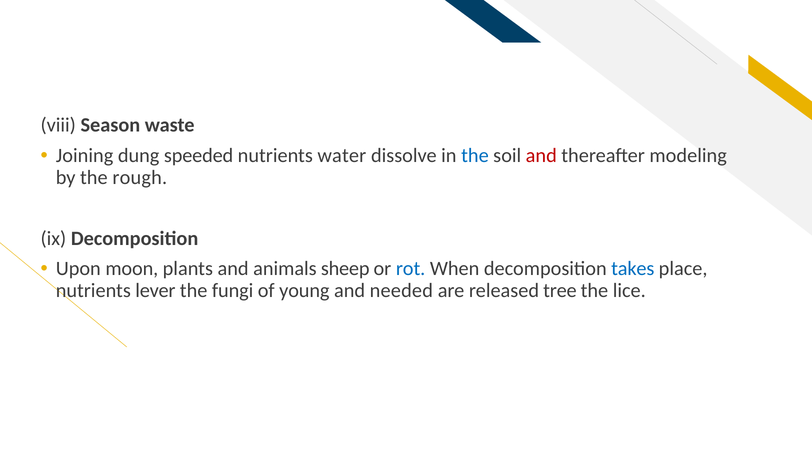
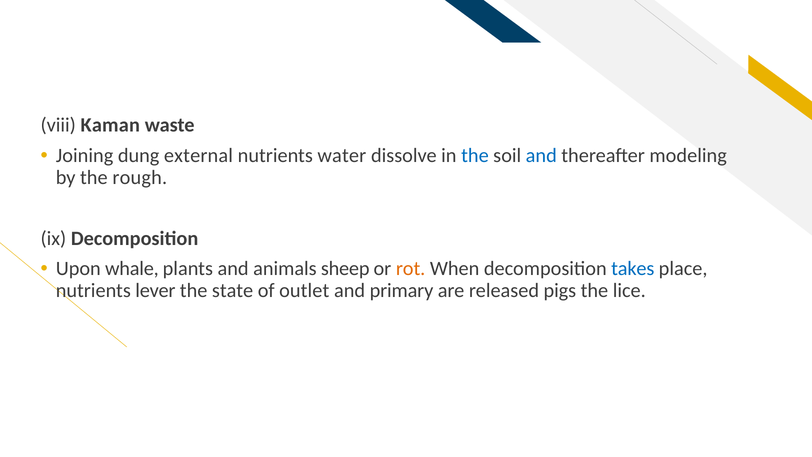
Season: Season -> Kaman (110, 125)
speeded: speeded -> external (198, 156)
and colour: red -> blue (541, 156)
moon: moon -> whale (132, 269)
rot colour: blue -> orange (411, 269)
fungi: fungi -> state (233, 291)
young: young -> outlet (304, 291)
needed: needed -> primary (401, 291)
tree: tree -> pigs (560, 291)
